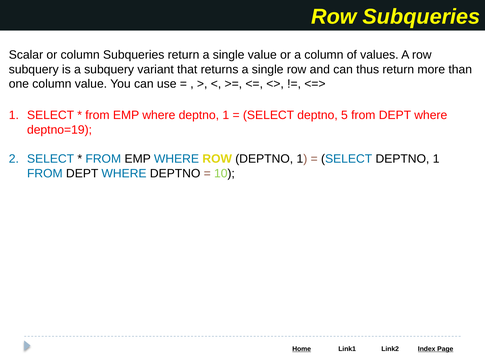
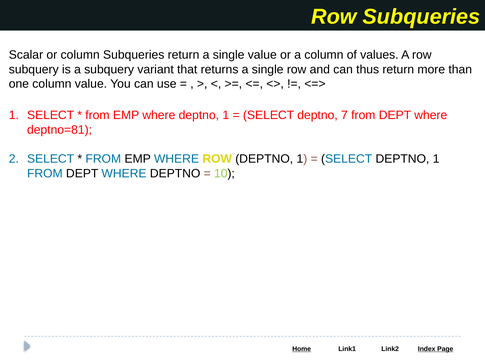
5: 5 -> 7 (344, 116)
deptno=19: deptno=19 -> deptno=81 (60, 130)
